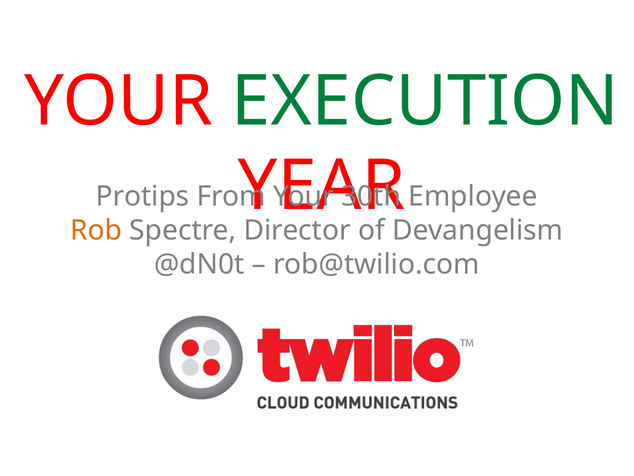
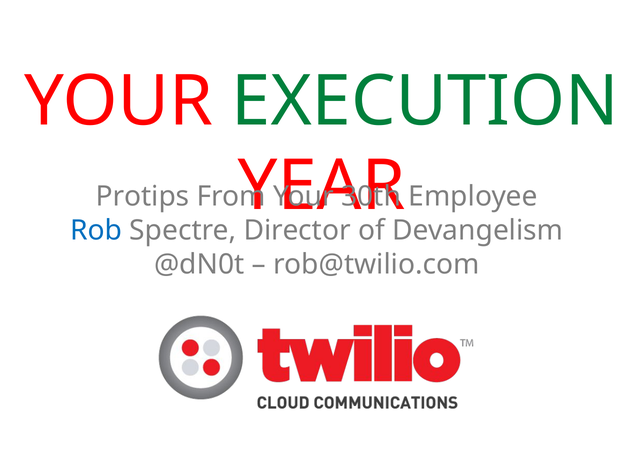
Rob colour: orange -> blue (96, 230)
